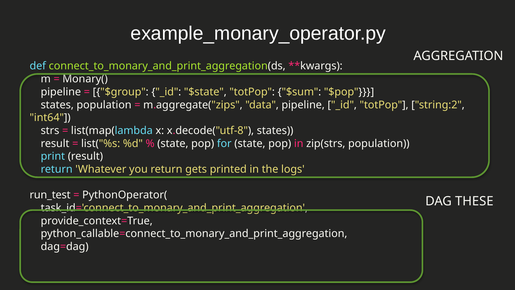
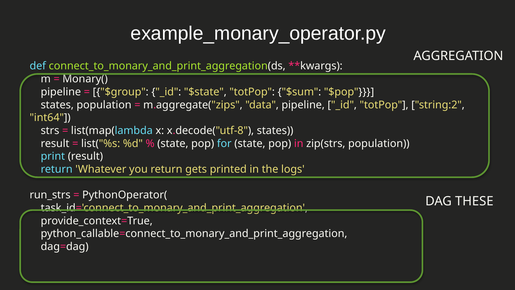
run_test: run_test -> run_strs (50, 195)
